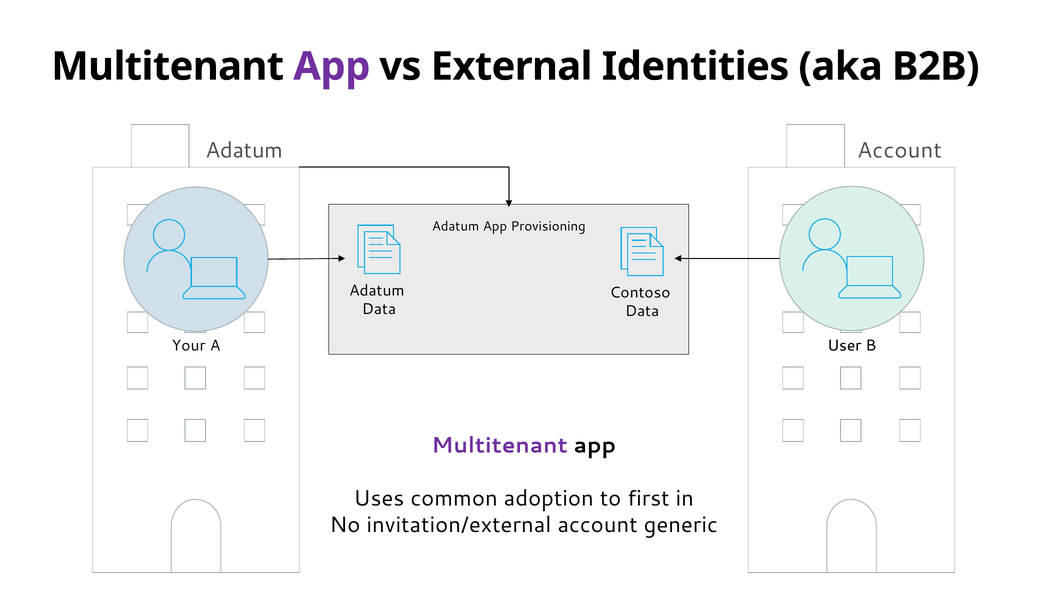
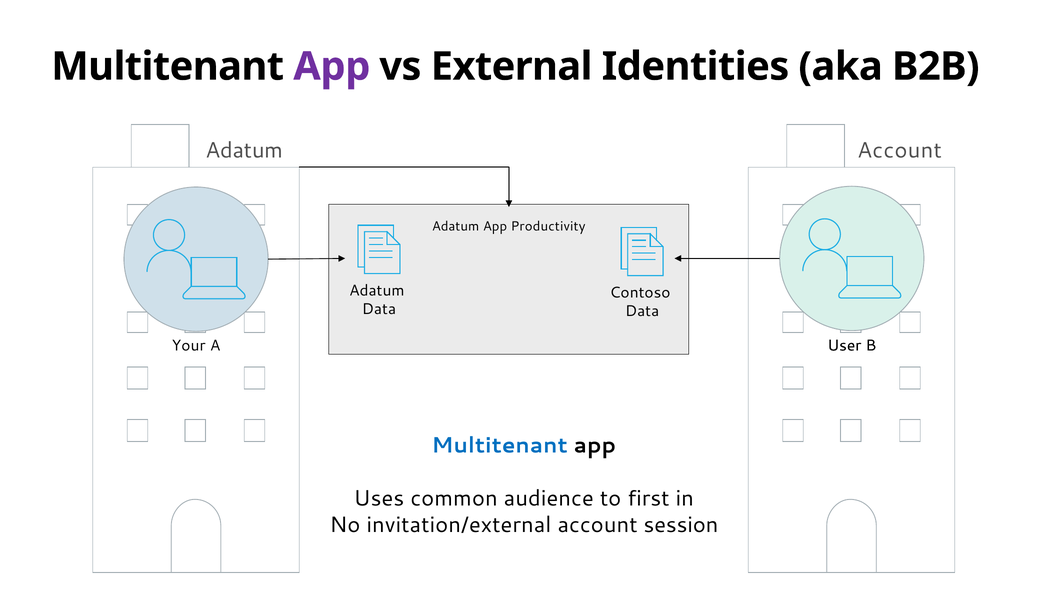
Provisioning: Provisioning -> Productivity (548, 226)
Multitenant colour: purple -> blue (499, 445)
adoption: adoption -> audience (549, 498)
generic: generic -> session (681, 524)
